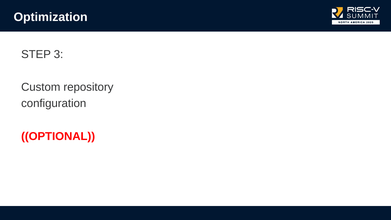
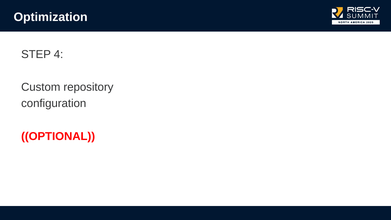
3: 3 -> 4 (59, 54)
